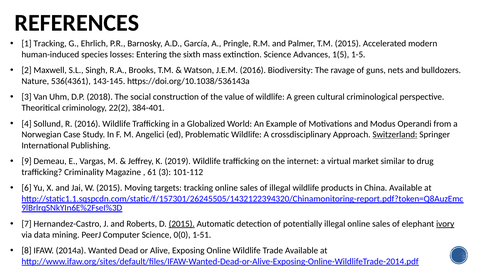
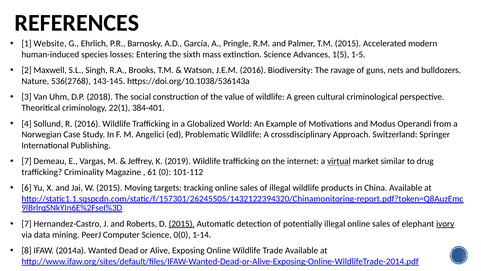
1 Tracking: Tracking -> Website (50, 44)
536(4361: 536(4361 -> 536(2768 (71, 81)
22(2: 22(2 -> 22(1 (119, 108)
Switzerland underline: present -> none (395, 134)
9: 9 -> 7 (27, 161)
virtual underline: none -> present (339, 161)
61 3: 3 -> 0 (165, 172)
1-51: 1-51 -> 1-14 (202, 234)
